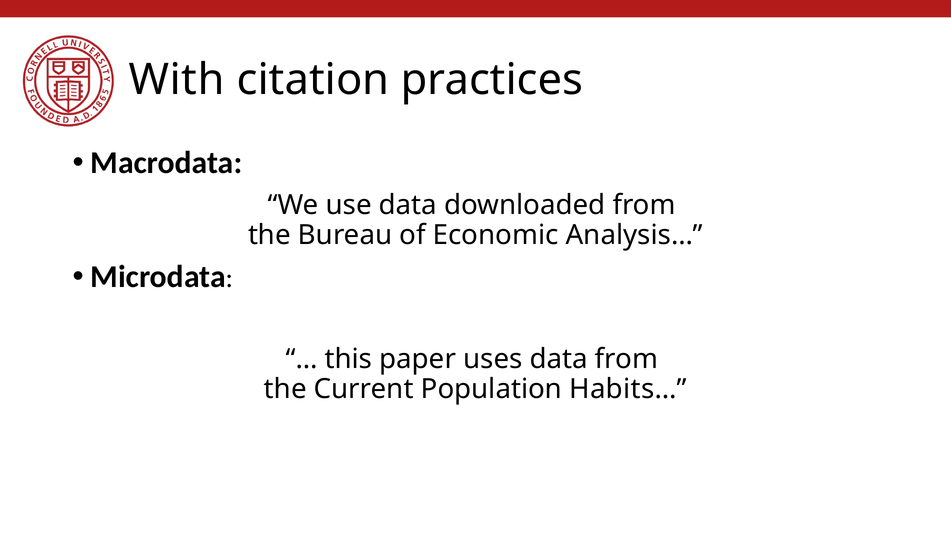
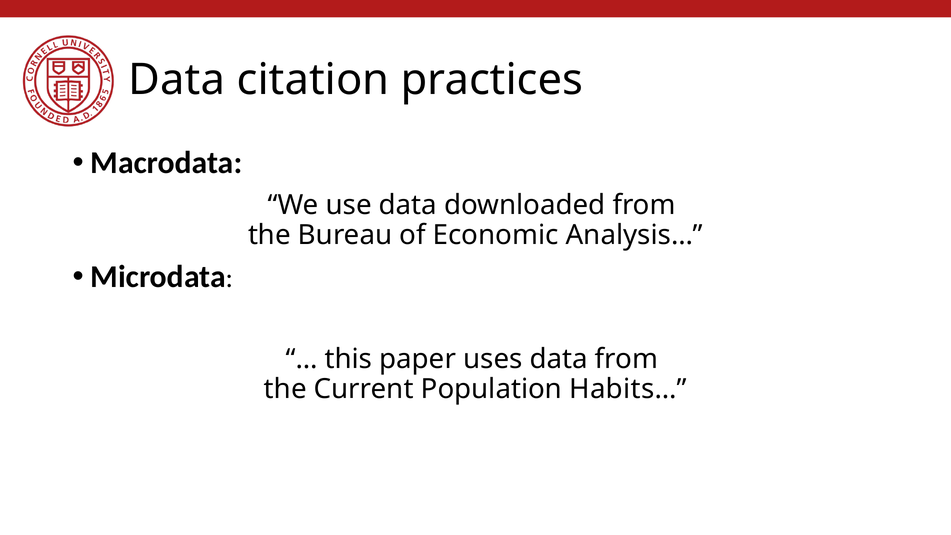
With: With -> Data (177, 80)
